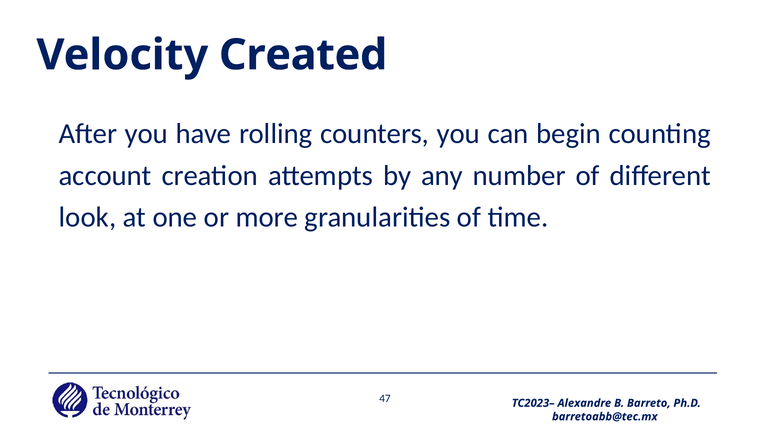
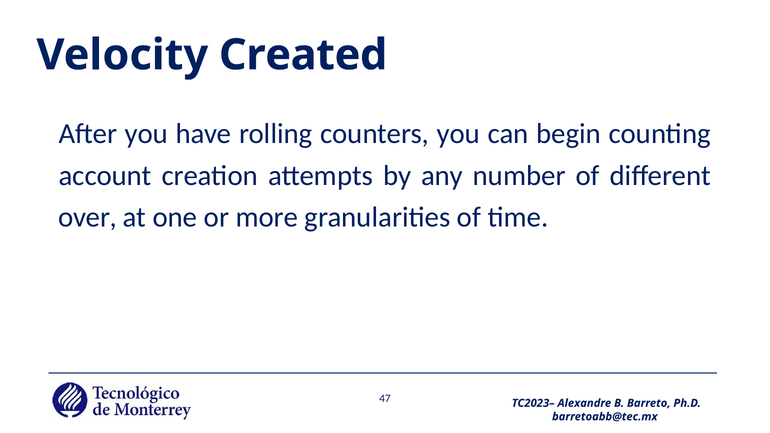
look: look -> over (88, 217)
